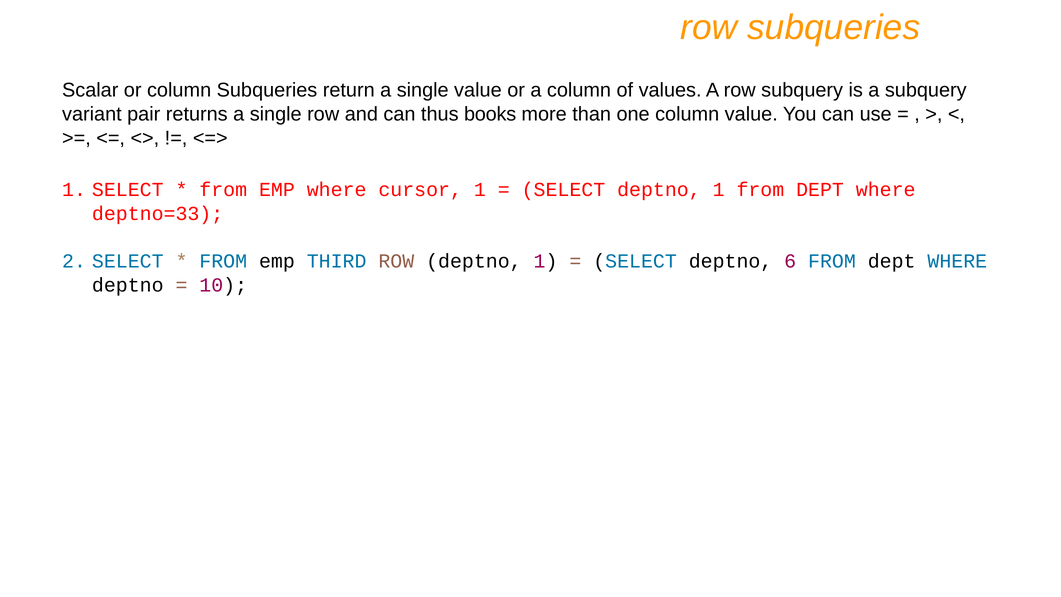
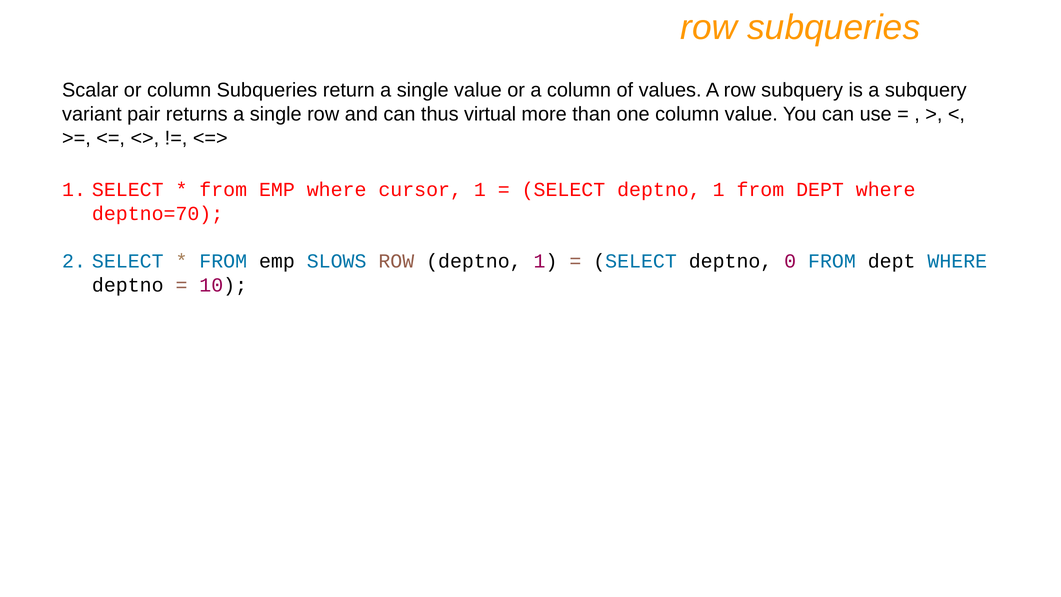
books: books -> virtual (490, 114)
deptno=33: deptno=33 -> deptno=70 (158, 213)
THIRD: THIRD -> SLOWS (337, 261)
6: 6 -> 0 (790, 261)
